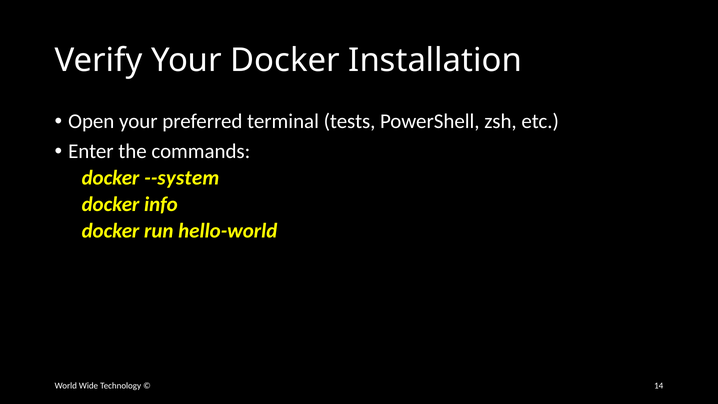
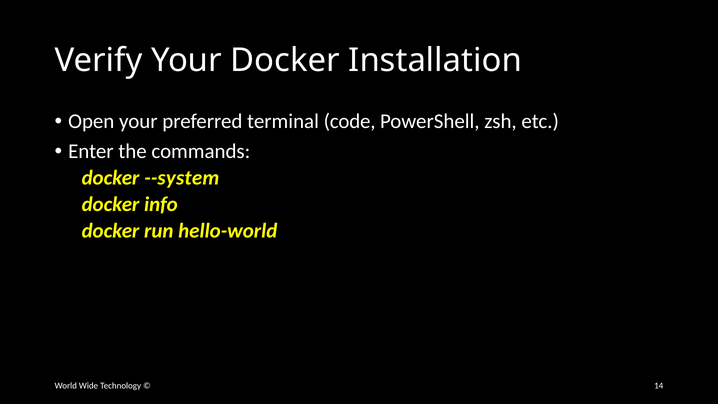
tests: tests -> code (350, 121)
